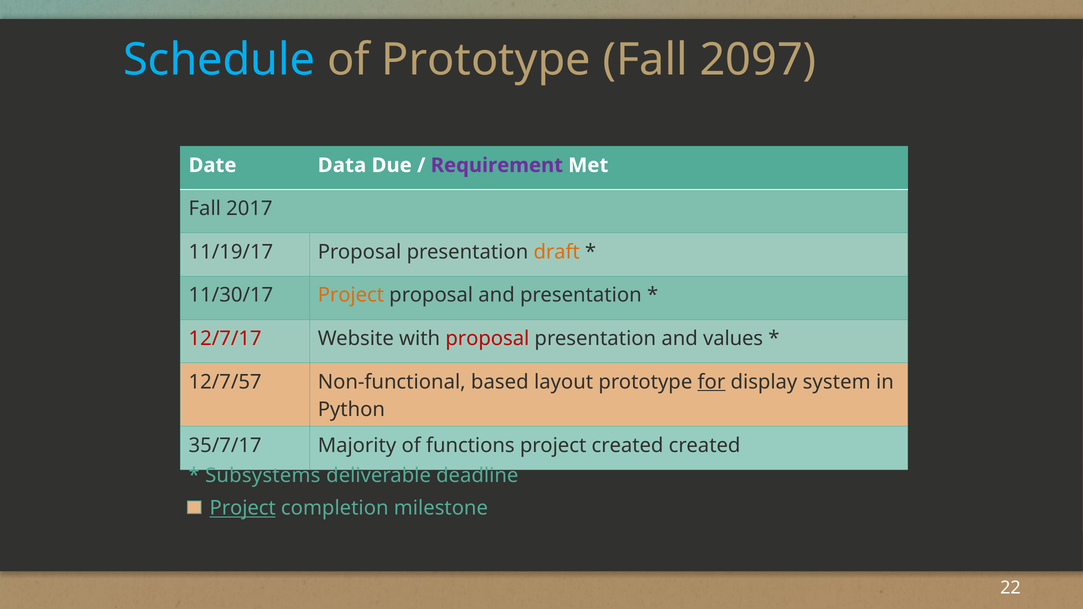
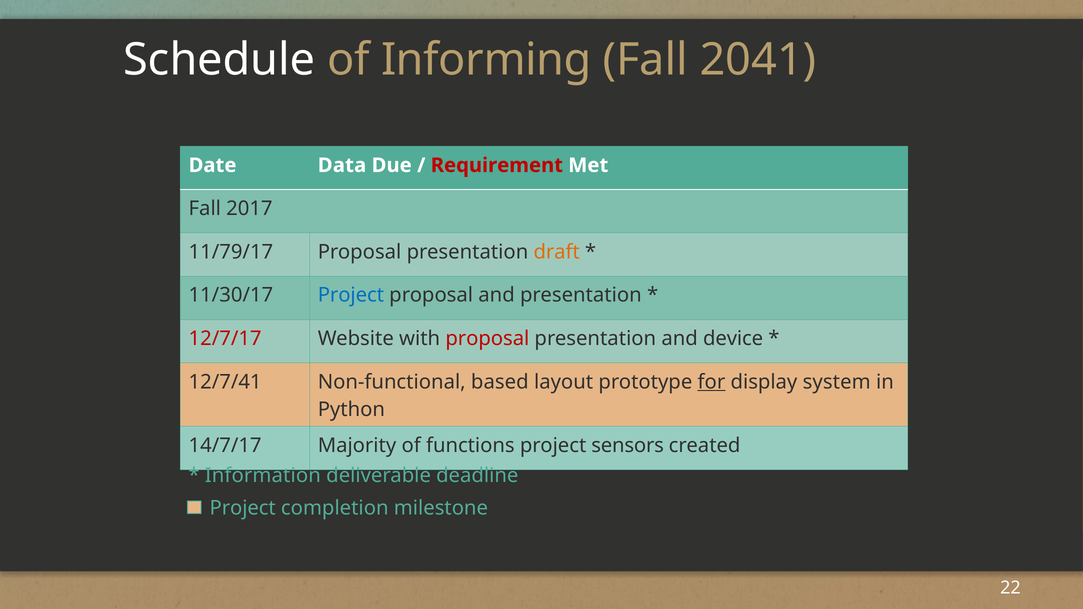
Schedule colour: light blue -> white (219, 60)
of Prototype: Prototype -> Informing (486, 60)
2097: 2097 -> 2041 (758, 60)
Requirement colour: purple -> red (497, 165)
11/19/17: 11/19/17 -> 11/79/17 (231, 252)
Project colour: orange -> blue (351, 295)
values: values -> device (733, 339)
12/7/57: 12/7/57 -> 12/7/41 (225, 382)
35/7/17: 35/7/17 -> 14/7/17 (225, 445)
project created: created -> sensors (628, 445)
Subsystems: Subsystems -> Information (263, 476)
Project underline: present -> none (243, 508)
